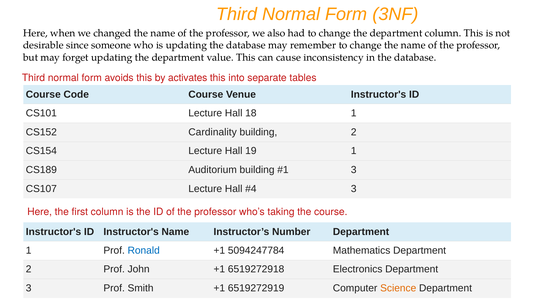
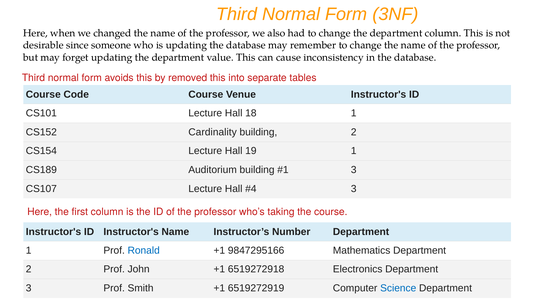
activates: activates -> removed (188, 78)
5094247784: 5094247784 -> 9847295166 (256, 251)
Science colour: orange -> blue (398, 288)
